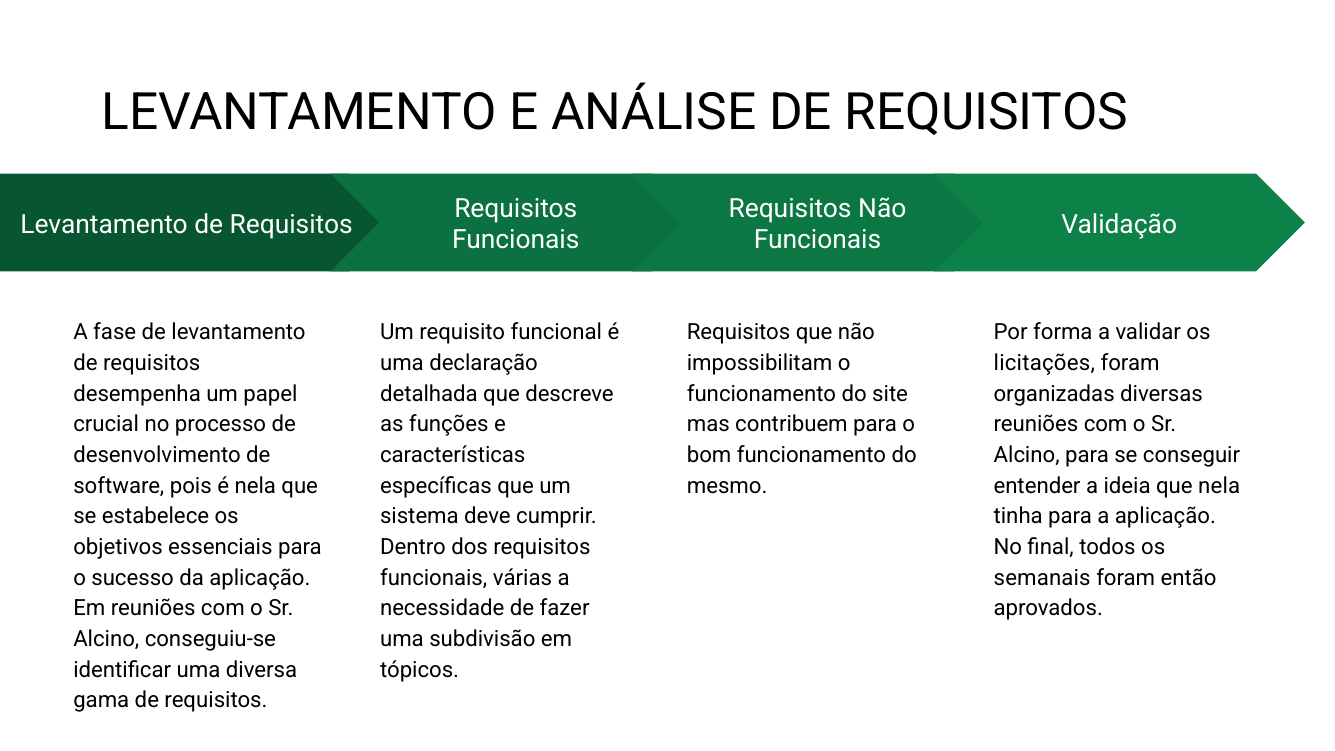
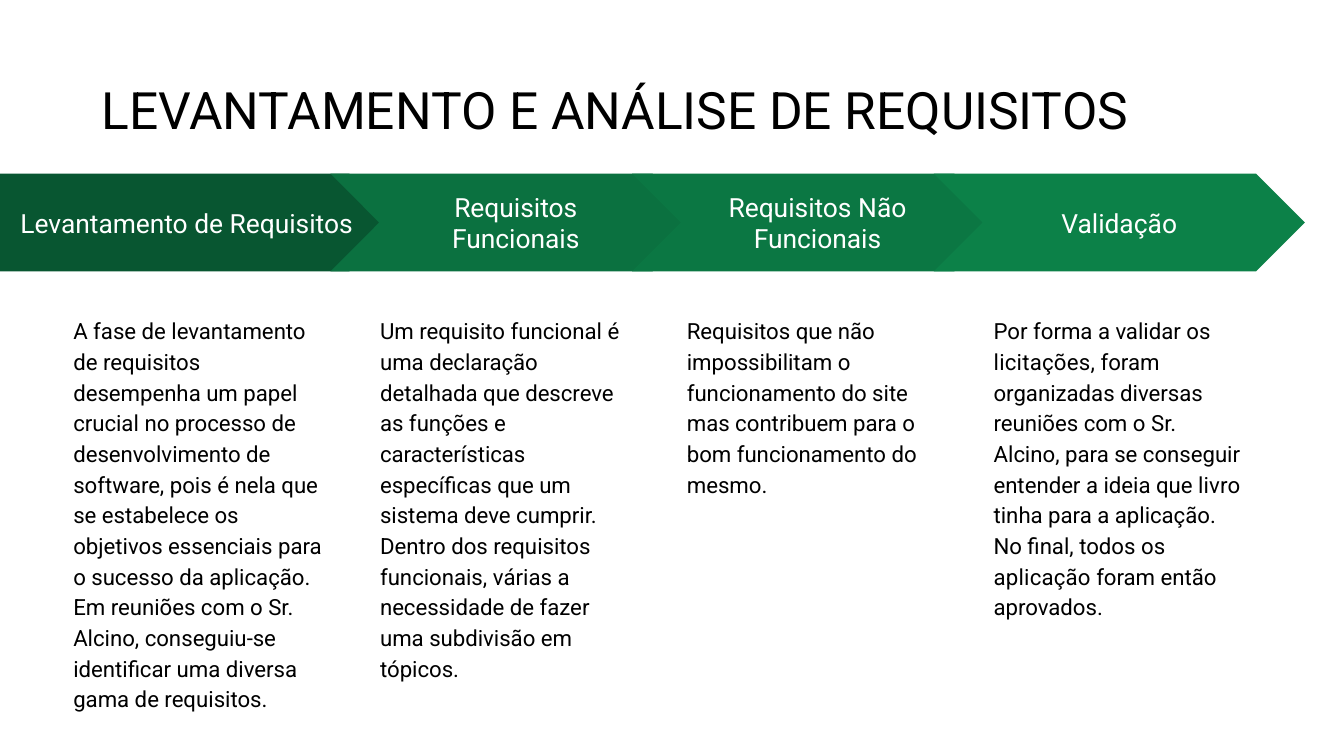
que nela: nela -> livro (1219, 486)
semanais: semanais -> aplicação (1042, 578)
